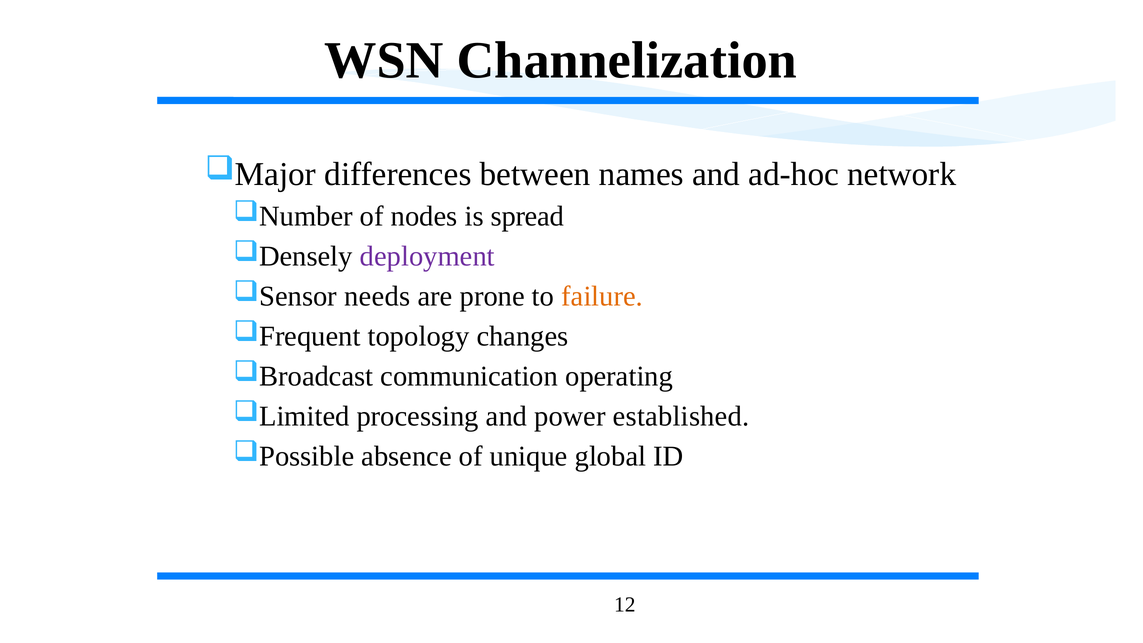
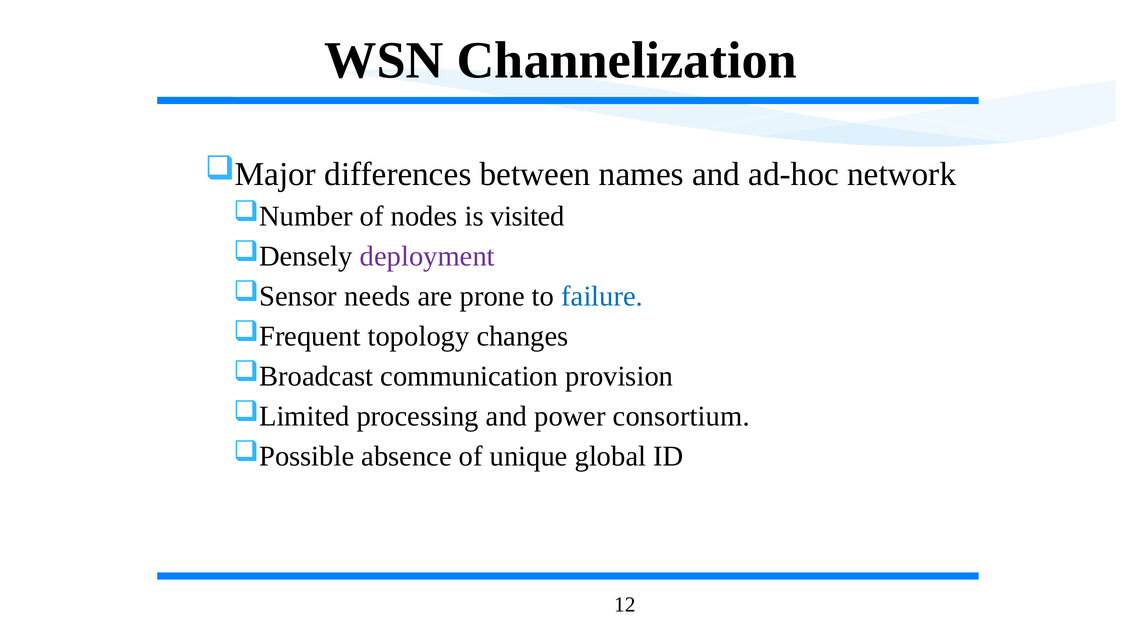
spread: spread -> visited (527, 217)
failure colour: orange -> blue (602, 297)
operating: operating -> provision (619, 376)
established: established -> consortium (681, 416)
